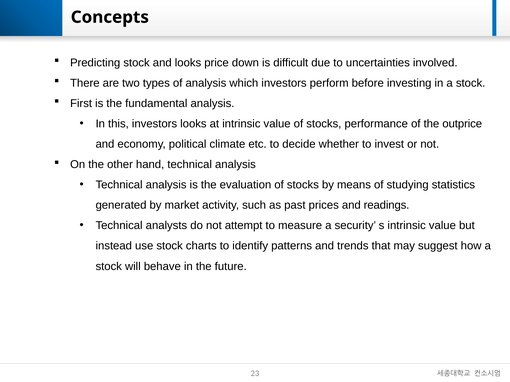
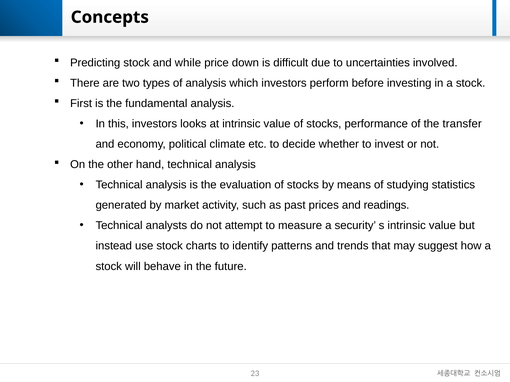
and looks: looks -> while (188, 63)
outprice: outprice -> transfer (462, 124)
